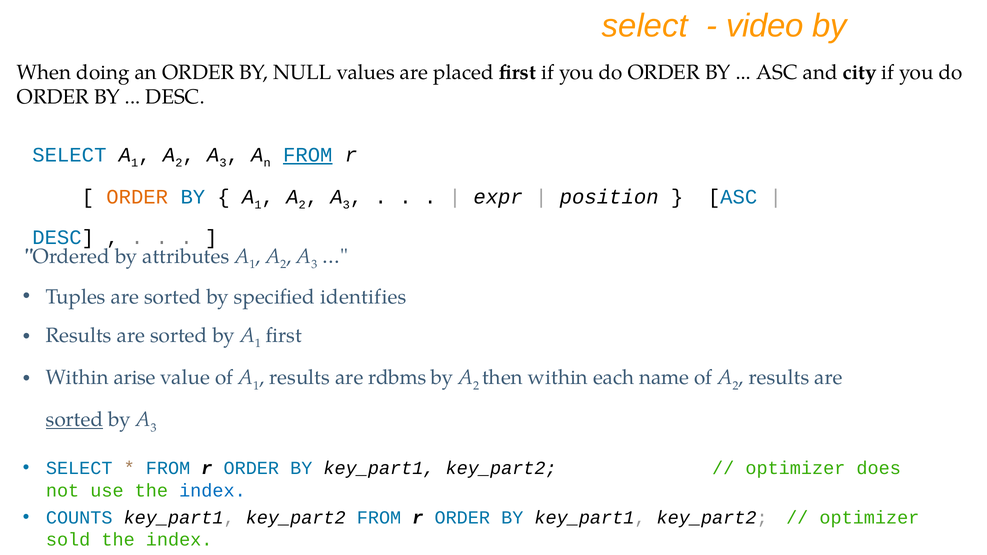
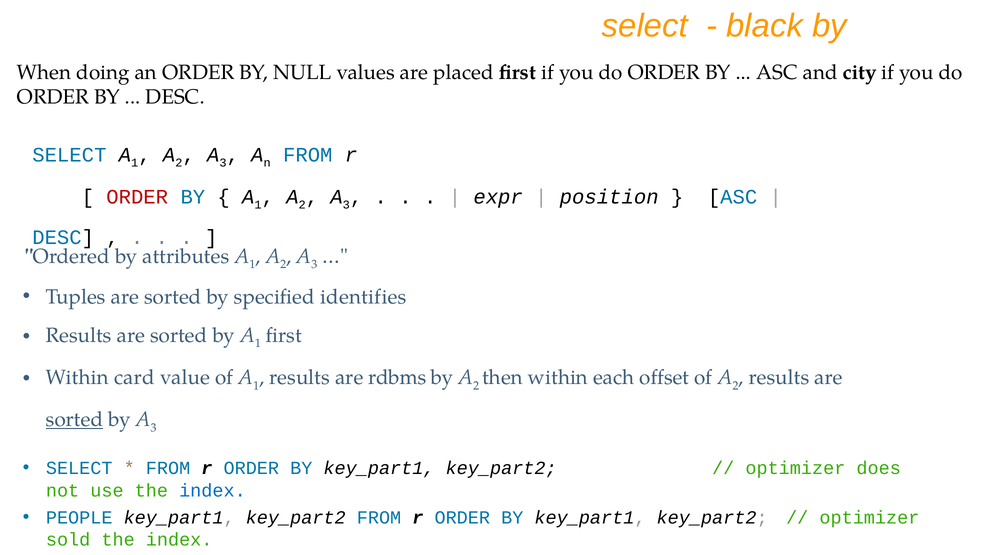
video: video -> black (765, 26)
FROM underline: present -> none (308, 155)
ORDER colour: orange -> red (137, 197)
arise: arise -> card (134, 378)
name: name -> offset (664, 378)
COUNTS: COUNTS -> PEOPLE (79, 518)
